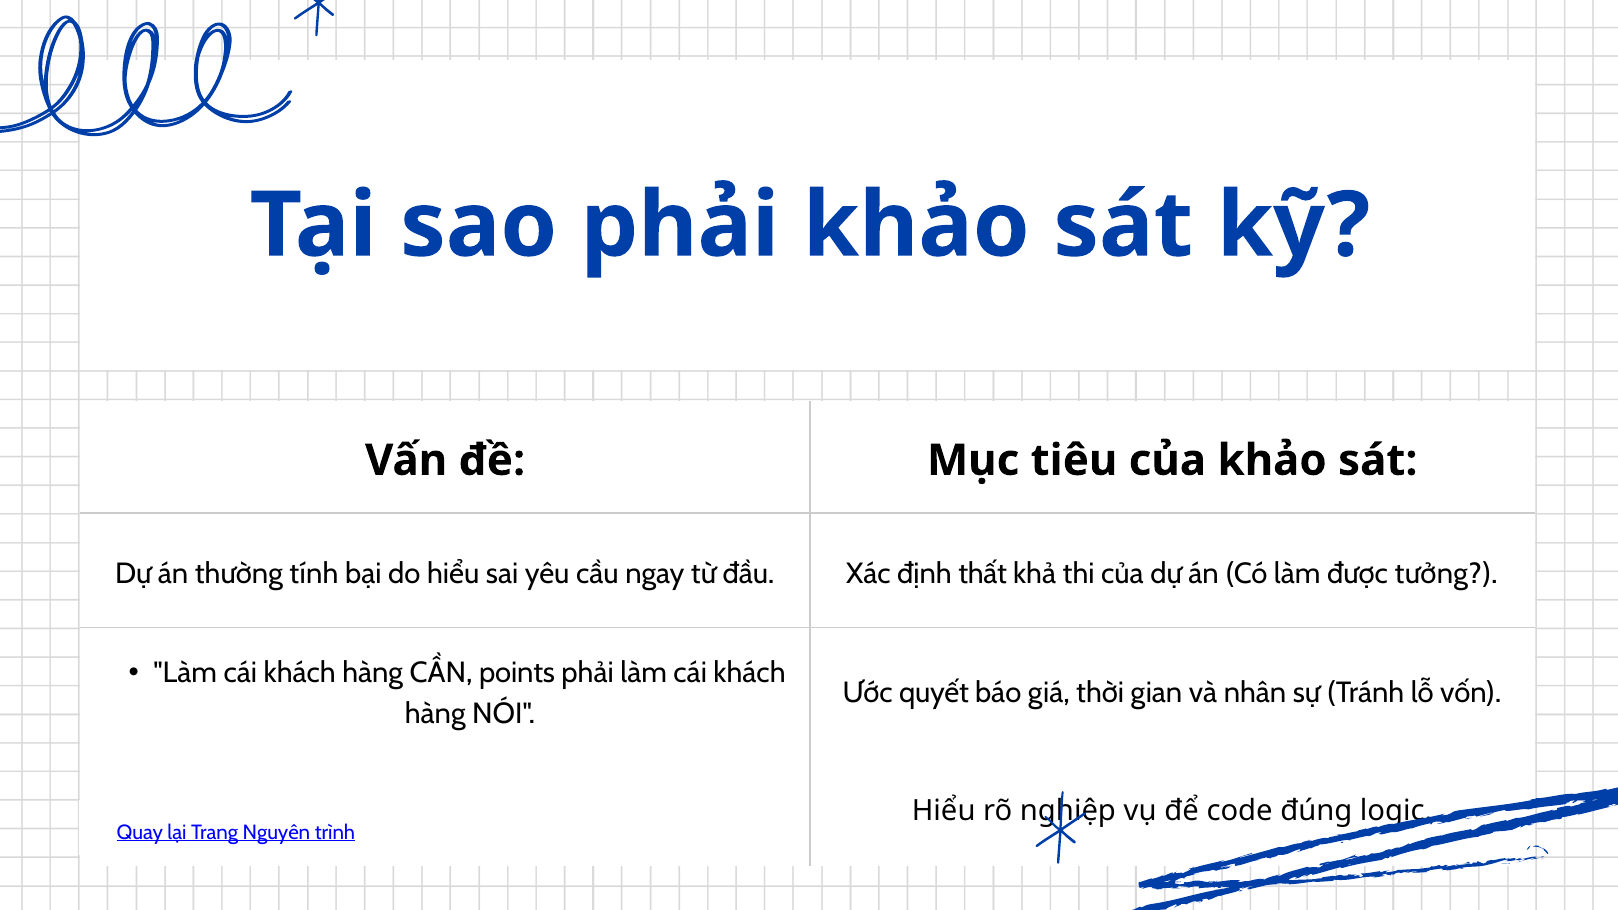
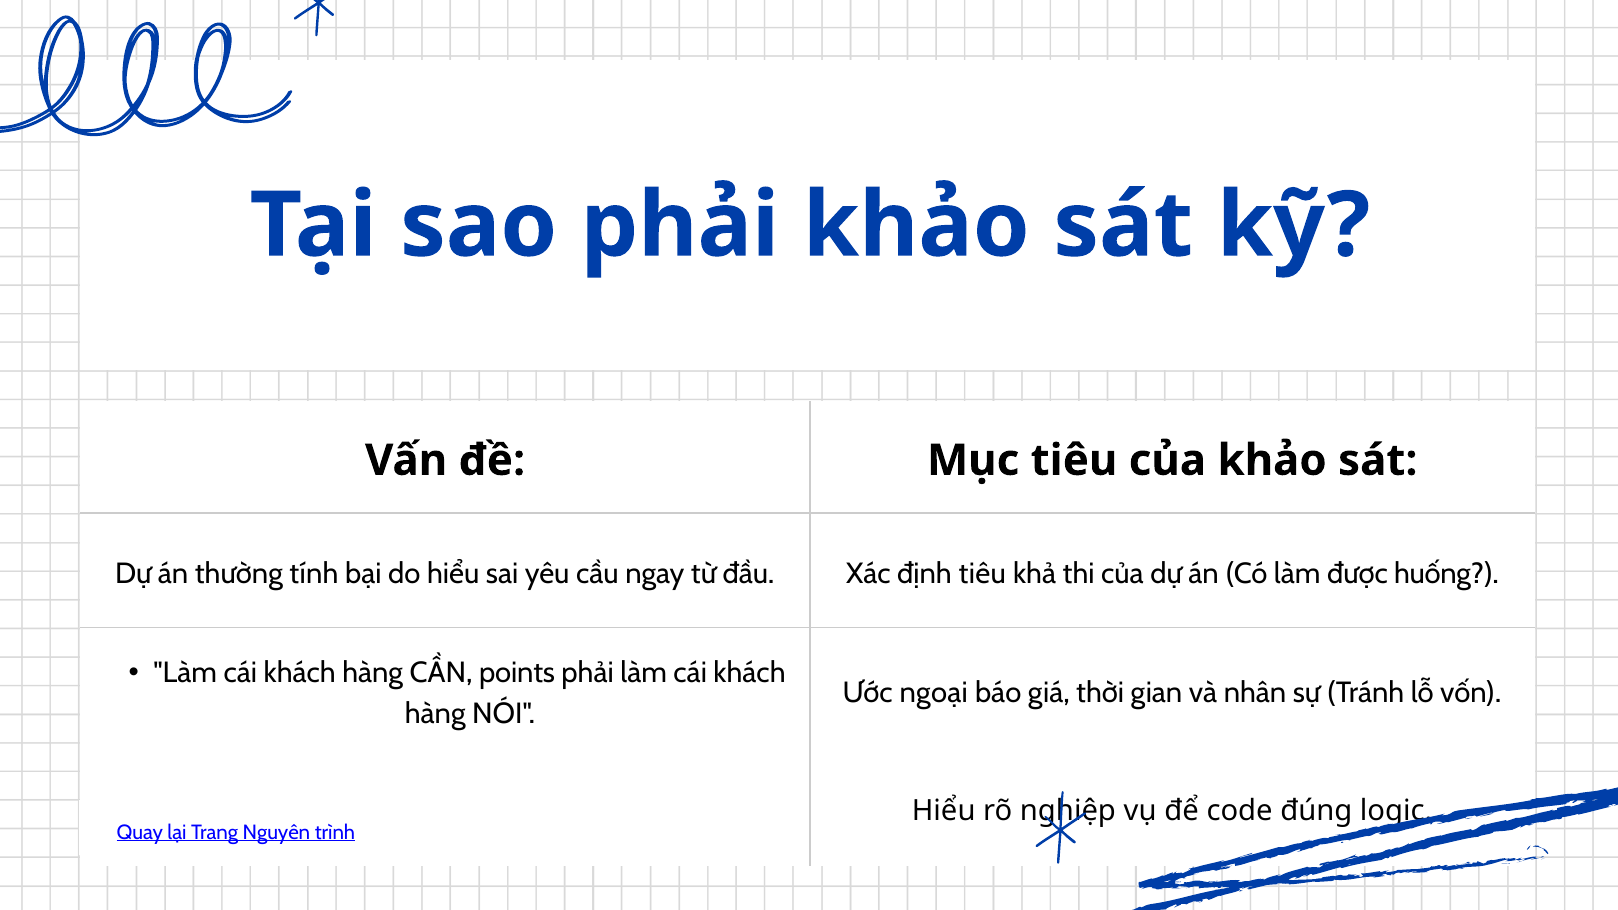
định thất: thất -> tiêu (982, 574)
tưởng: tưởng -> huống (1446, 574)
quyết: quyết -> ngoại (934, 693)
